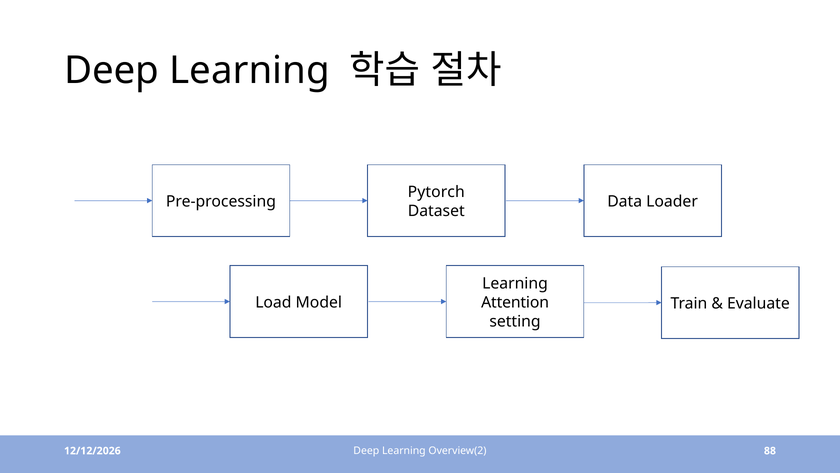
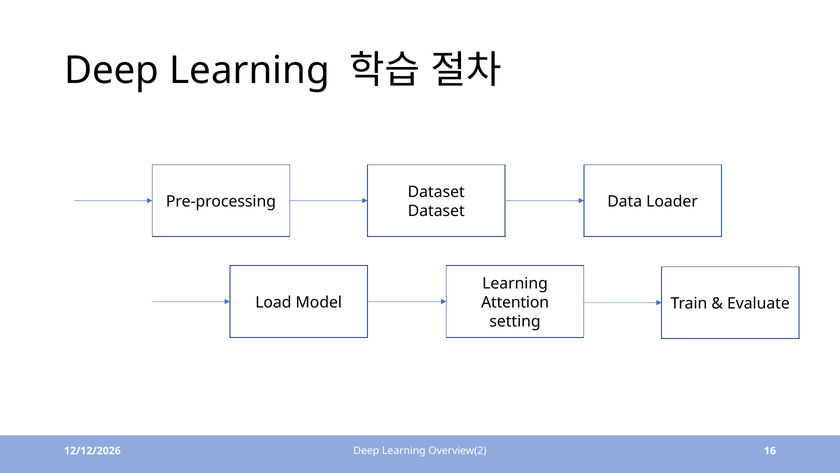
Pytorch: Pytorch -> Dataset (436, 192)
88: 88 -> 16 (770, 450)
